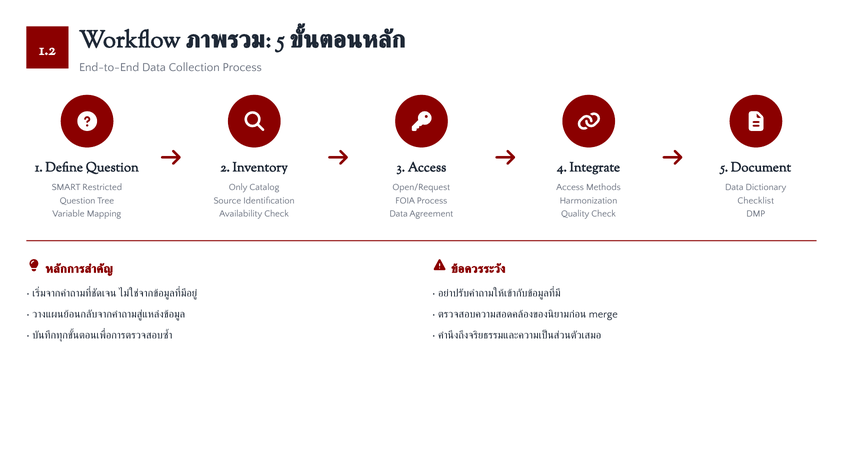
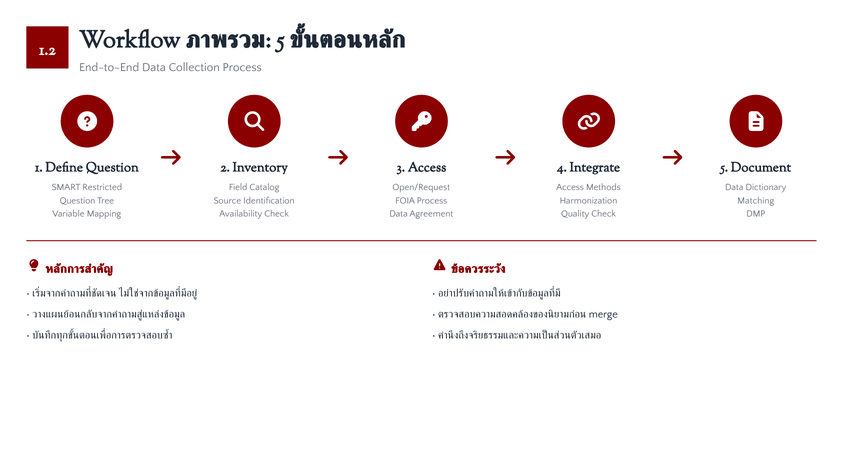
Only: Only -> Field (238, 187)
Checklist: Checklist -> Matching (756, 201)
